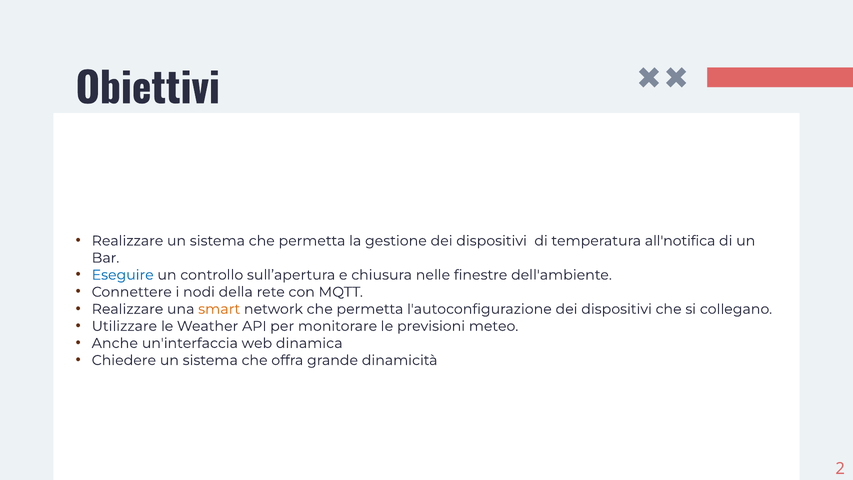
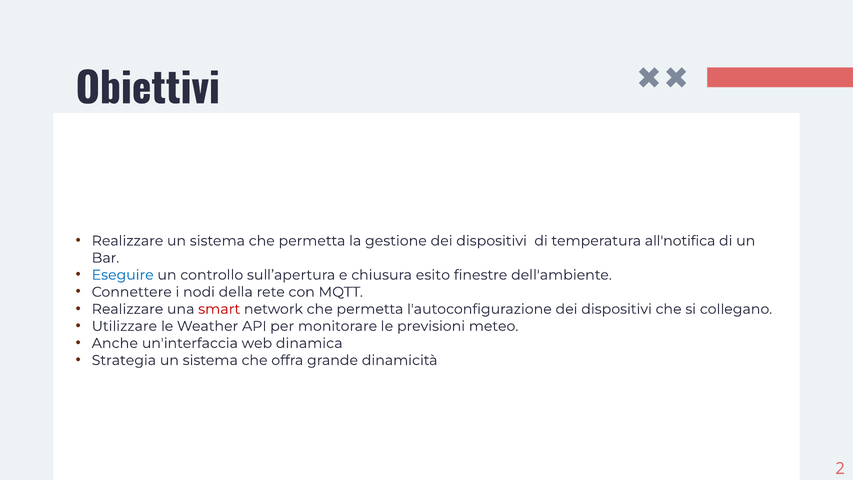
nelle: nelle -> esito (433, 275)
smart colour: orange -> red (219, 309)
Chiedere: Chiedere -> Strategia (124, 360)
